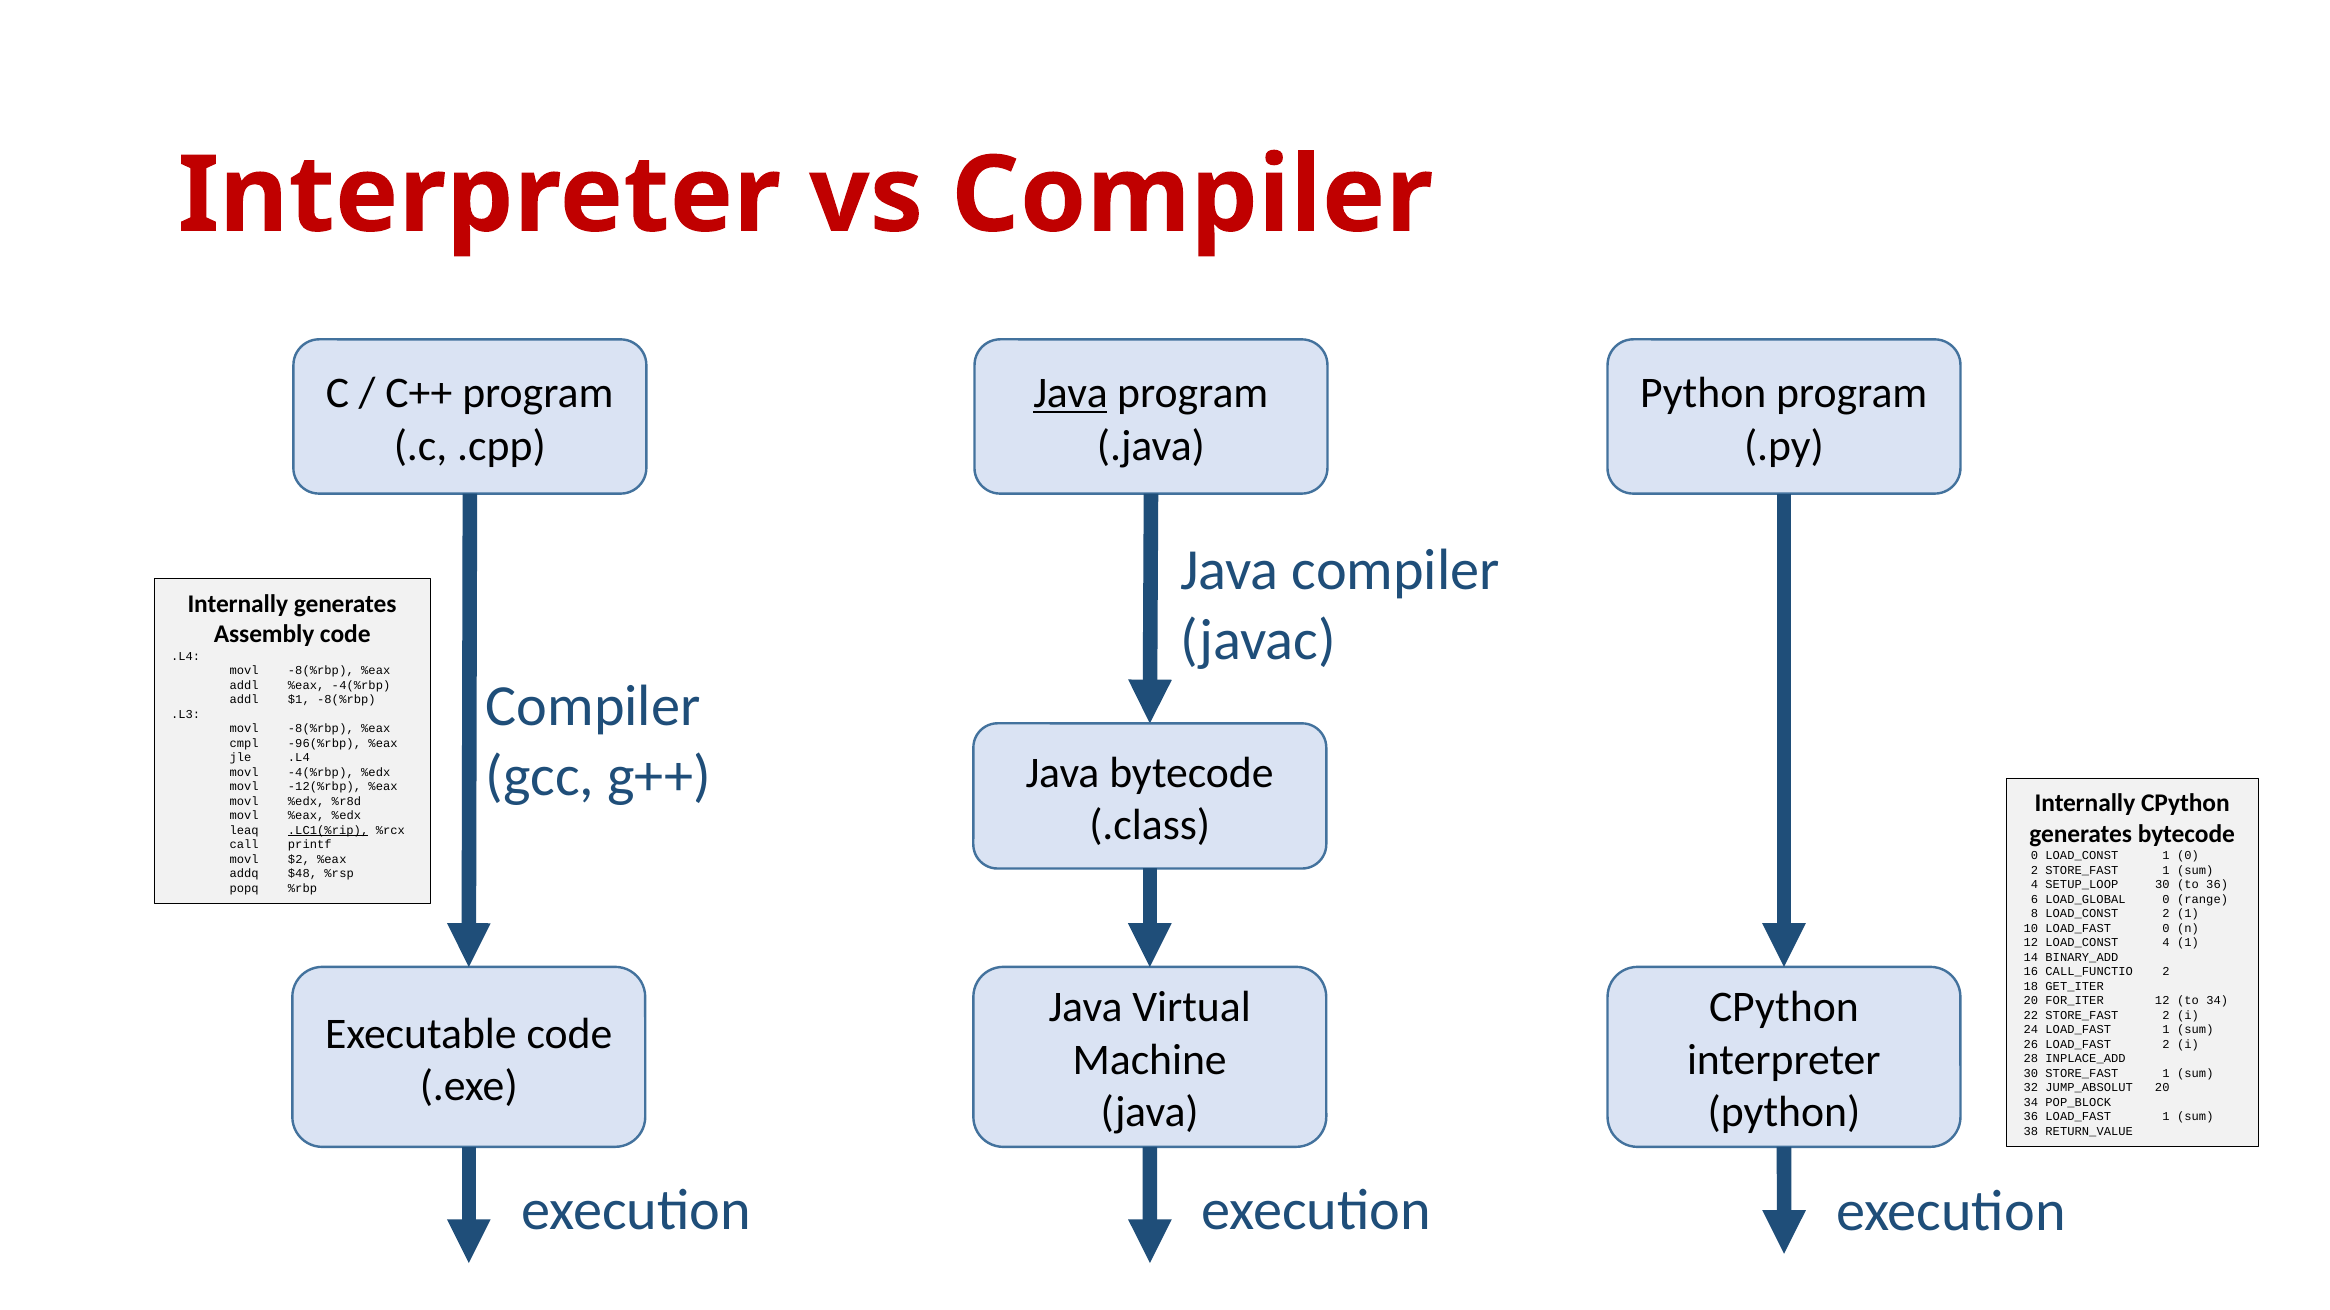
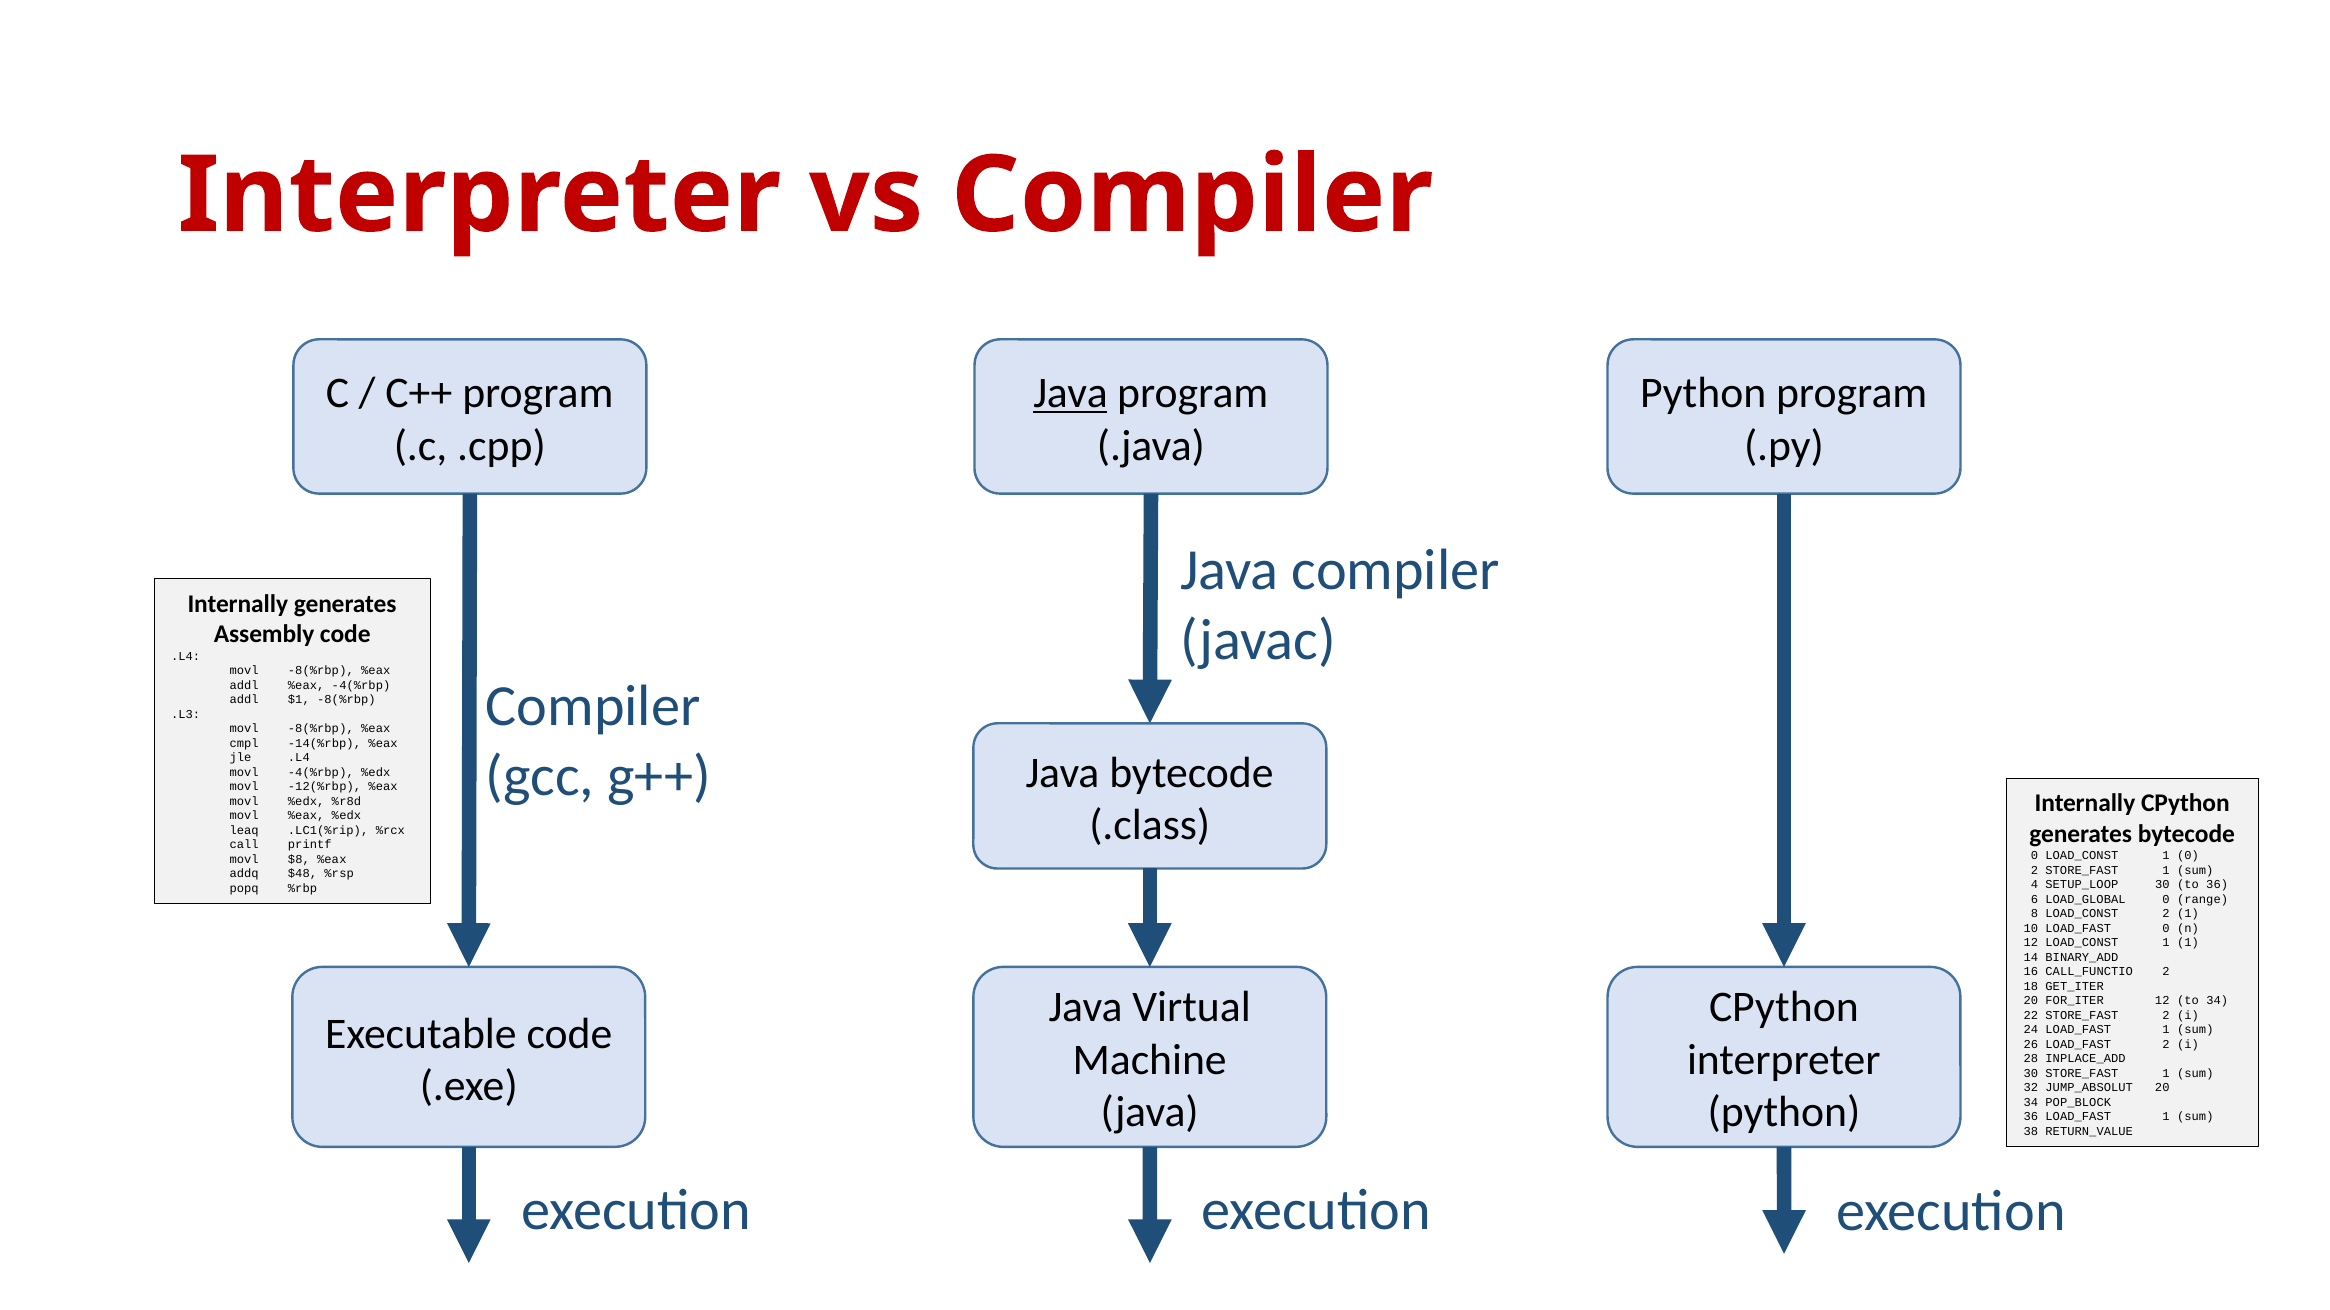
-96(%rbp: -96(%rbp -> -14(%rbp (324, 744)
.LC1(%rip underline: present -> none (328, 831)
$2: $2 -> $8 (299, 860)
12 LOAD_CONST 4: 4 -> 1 (2166, 943)
